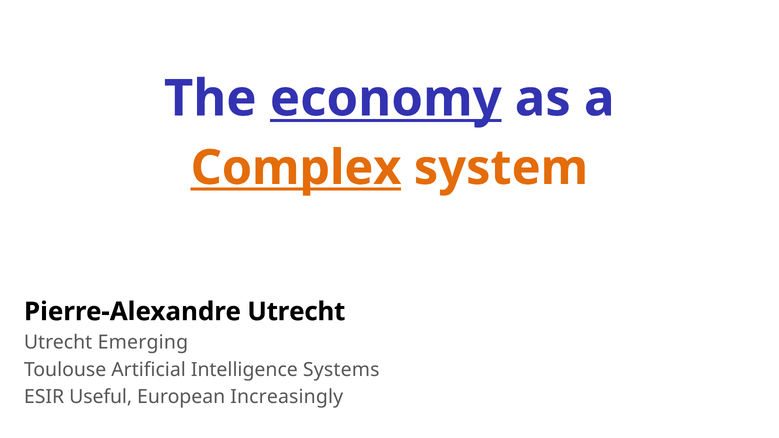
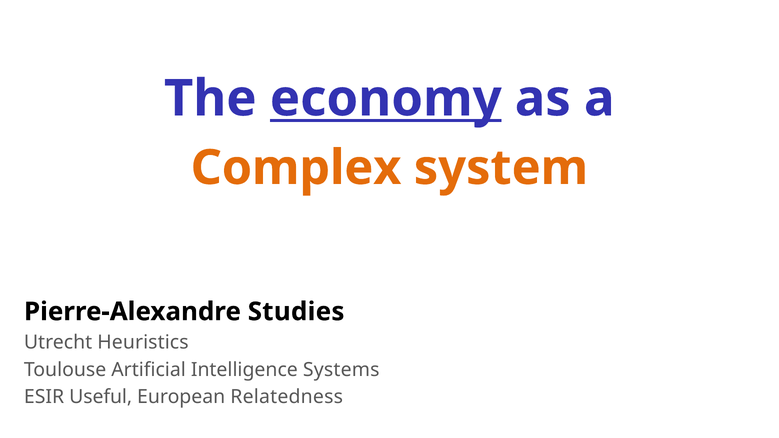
Complex underline: present -> none (296, 168)
Pierre-Alexandre Utrecht: Utrecht -> Studies (296, 312)
Emerging: Emerging -> Heuristics (143, 342)
Increasingly: Increasingly -> Relatedness (287, 397)
